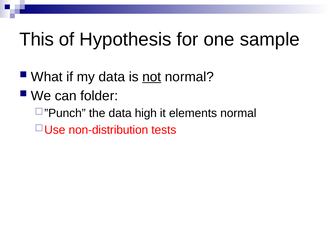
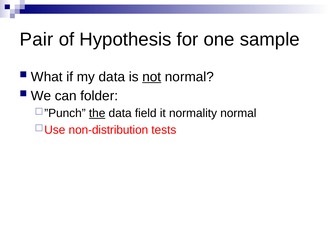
This: This -> Pair (37, 39)
the underline: none -> present (97, 113)
high: high -> field (146, 113)
elements: elements -> normality (193, 113)
